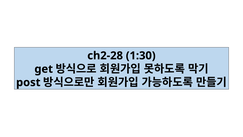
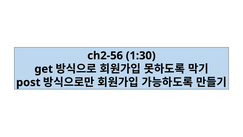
ch2-28: ch2-28 -> ch2-56 (105, 56)
